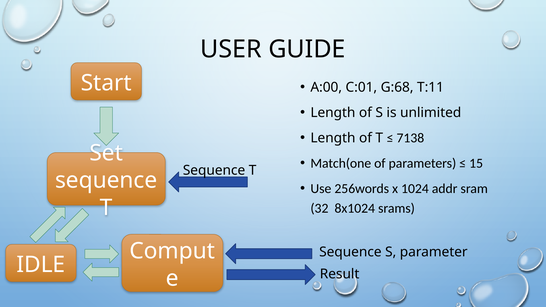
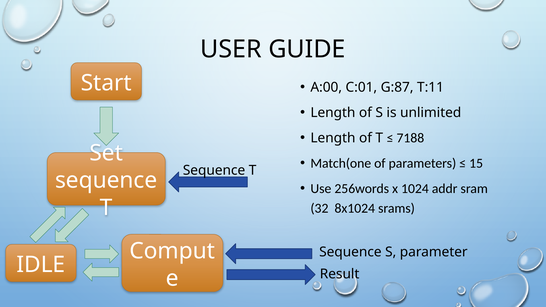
G:68: G:68 -> G:87 (397, 88)
7138: 7138 -> 7188 (410, 138)
